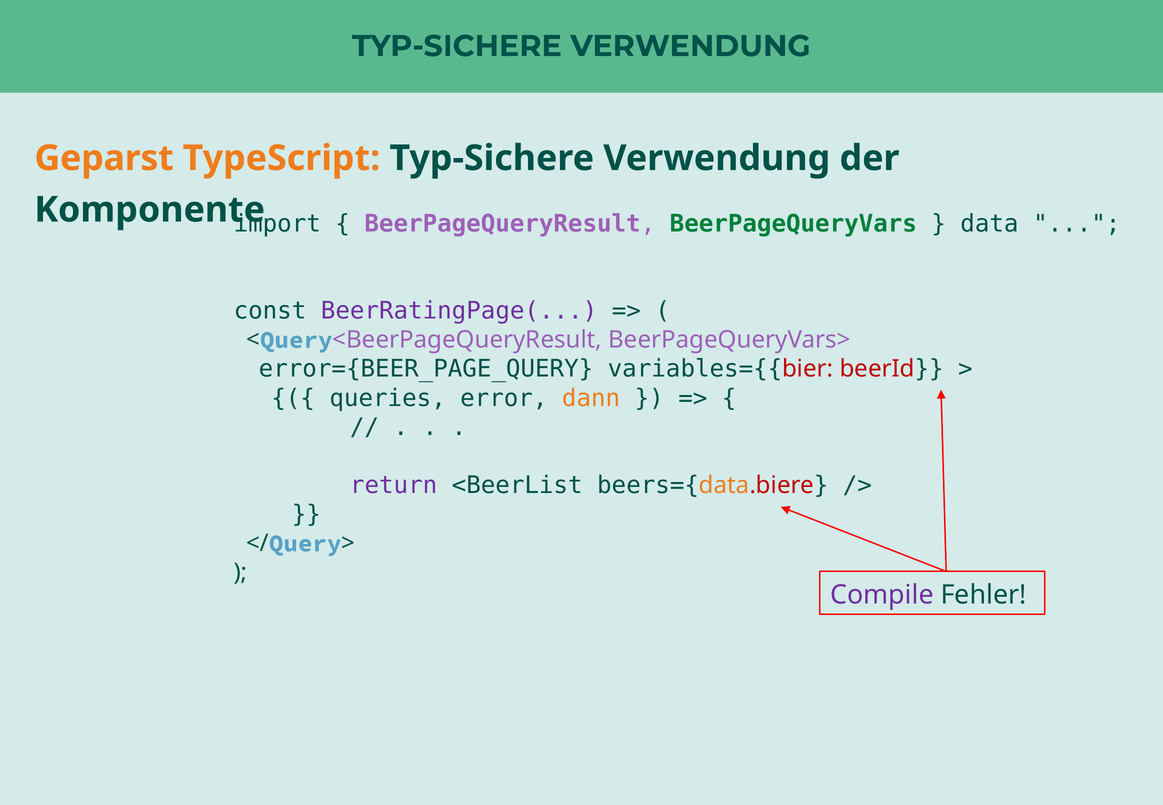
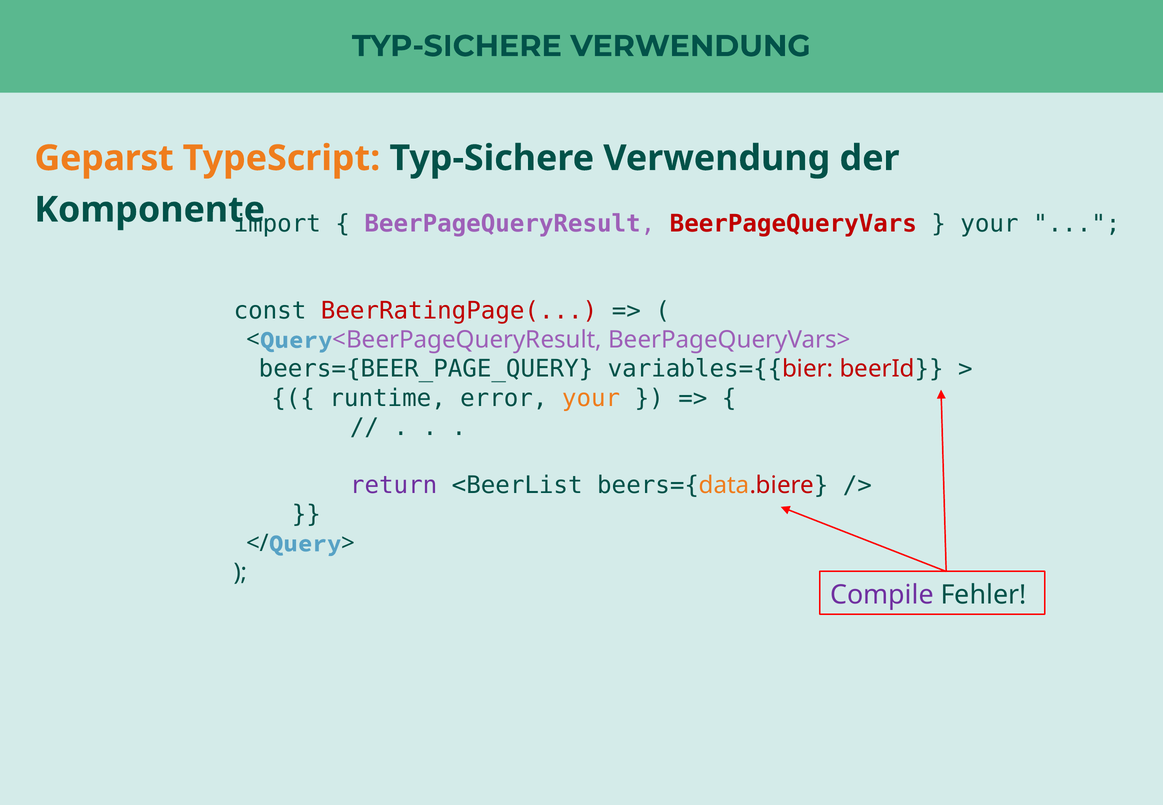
BeerPageQueryVars colour: green -> red (793, 224)
data: data -> your (989, 224)
BeerRatingPage( colour: purple -> red (459, 311)
error={BEER_PAGE_QUERY: error={BEER_PAGE_QUERY -> beers={BEER_PAGE_QUERY (426, 369)
queries: queries -> runtime (388, 398)
error dann: dann -> your (591, 398)
